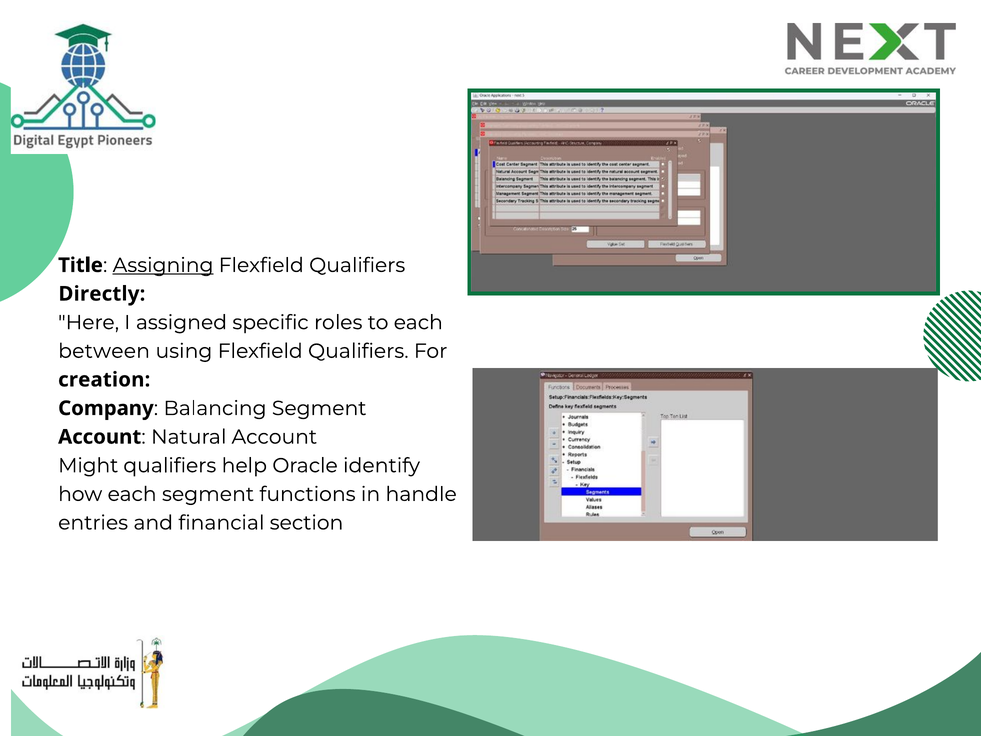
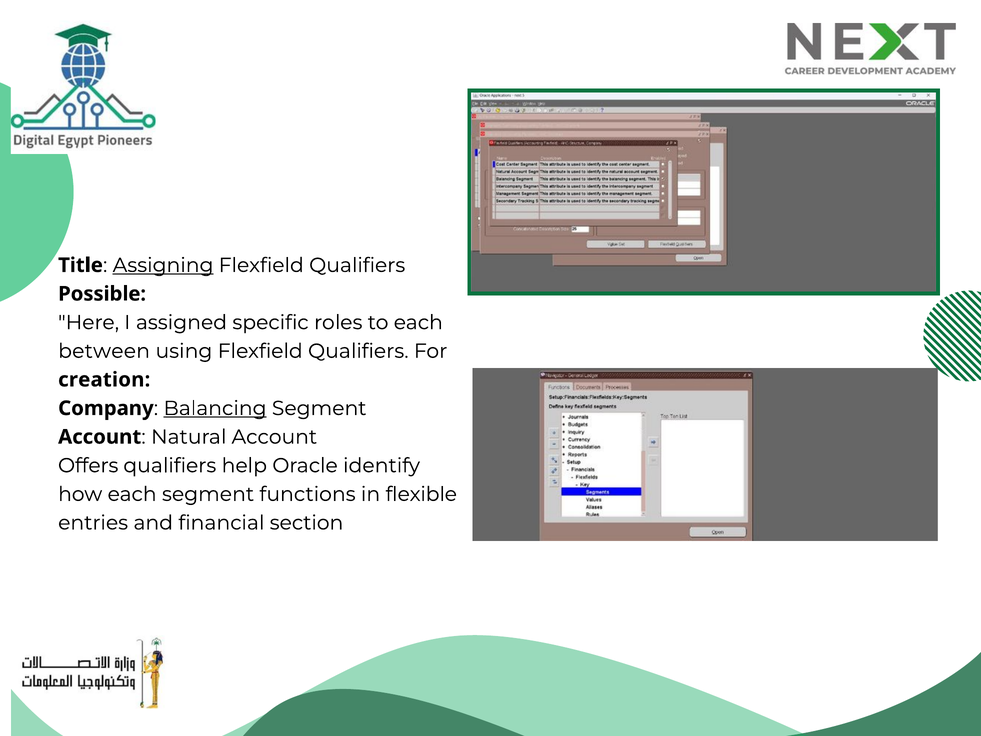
Directly: Directly -> Possible (102, 294)
Balancing underline: none -> present (215, 408)
Might: Might -> Offers (88, 465)
handle: handle -> flexible (421, 494)
